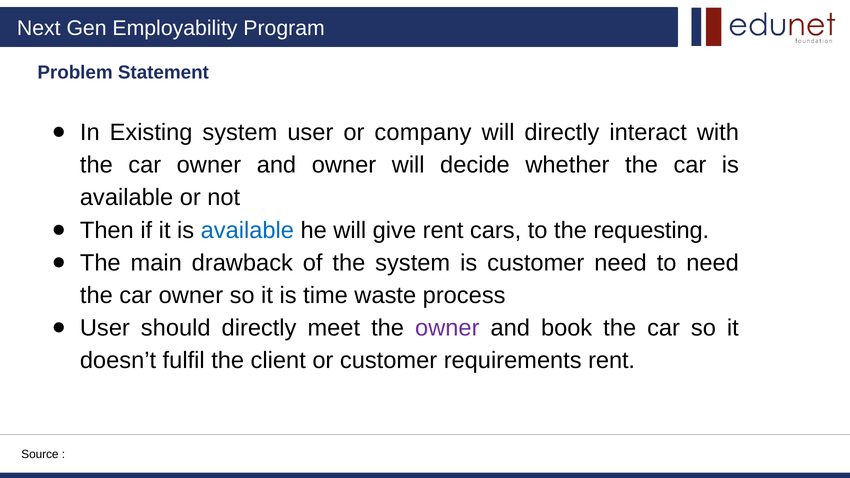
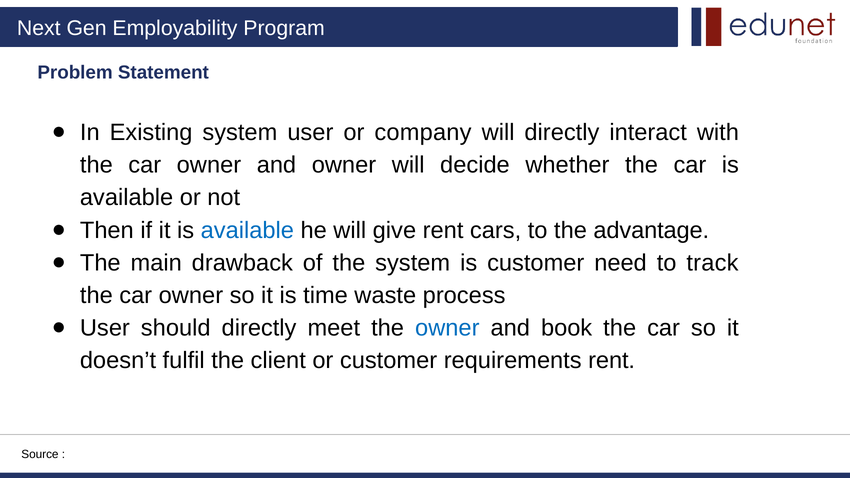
requesting: requesting -> advantage (651, 230)
to need: need -> track (712, 263)
owner colour: purple -> blue (447, 328)
